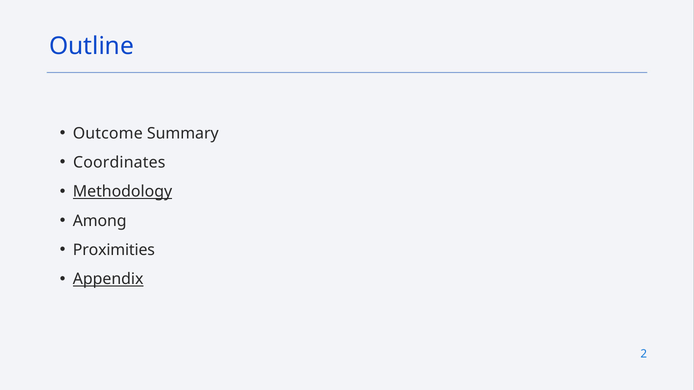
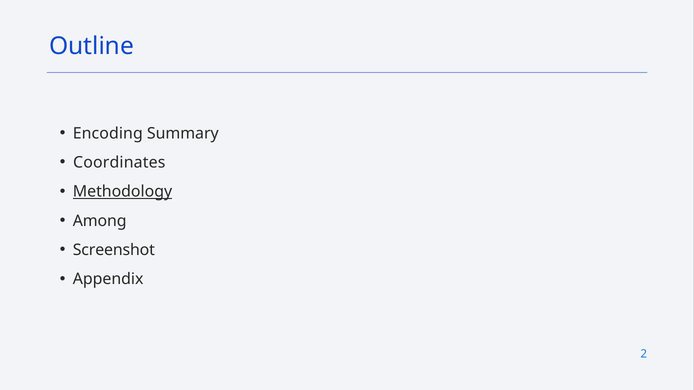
Outcome: Outcome -> Encoding (108, 134)
Proximities: Proximities -> Screenshot (114, 250)
Appendix underline: present -> none (108, 279)
